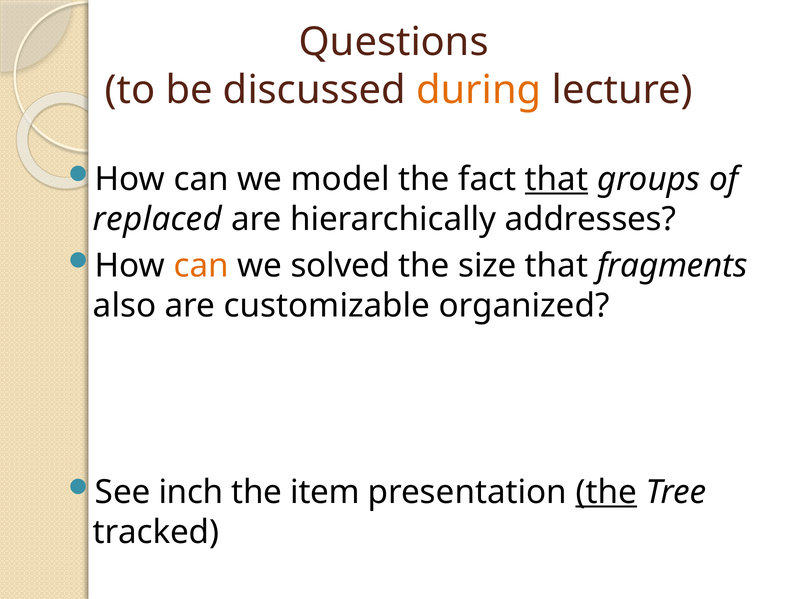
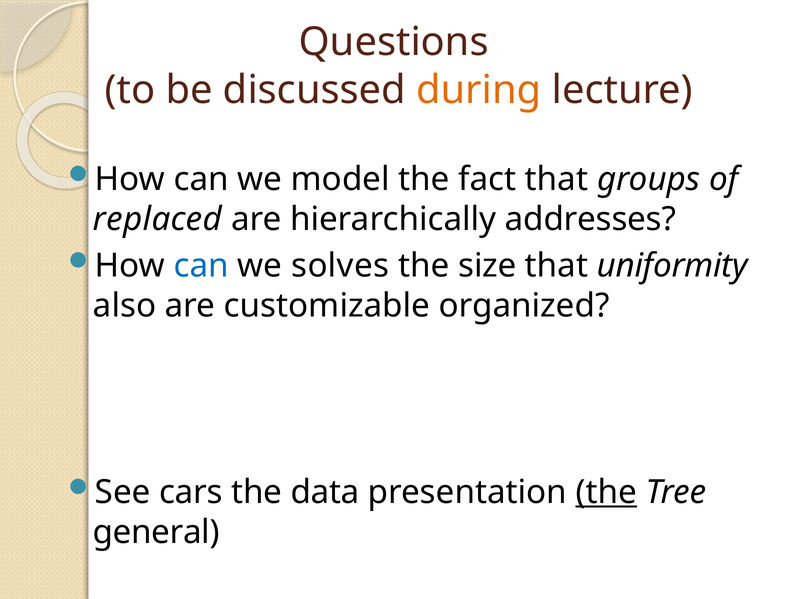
that underline: present -> none (556, 179)
can colour: orange -> blue (201, 266)
solved: solved -> solves (340, 266)
fragments: fragments -> uniformity (672, 266)
inch: inch -> cars (191, 492)
item: item -> data (325, 492)
tracked: tracked -> general (156, 532)
